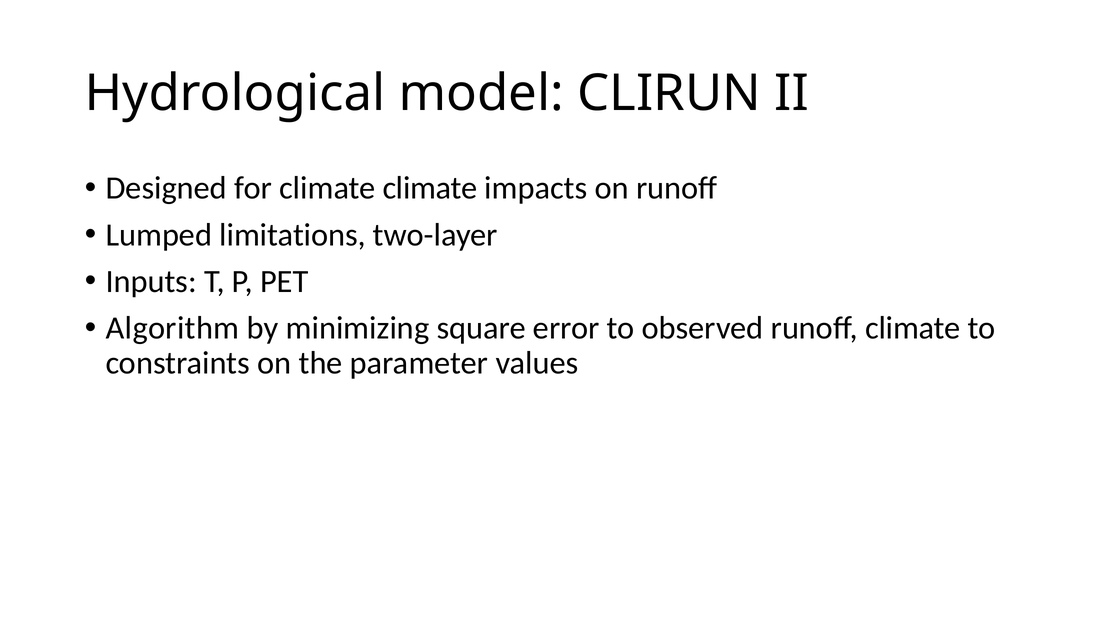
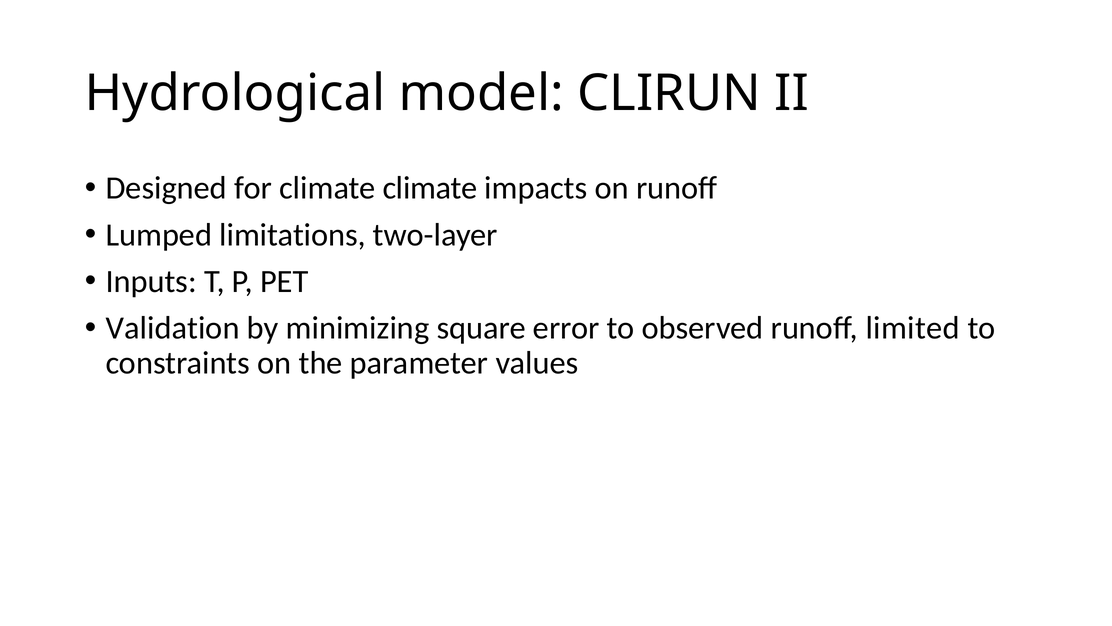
Algorithm: Algorithm -> Validation (173, 328)
runoff climate: climate -> limited (913, 328)
